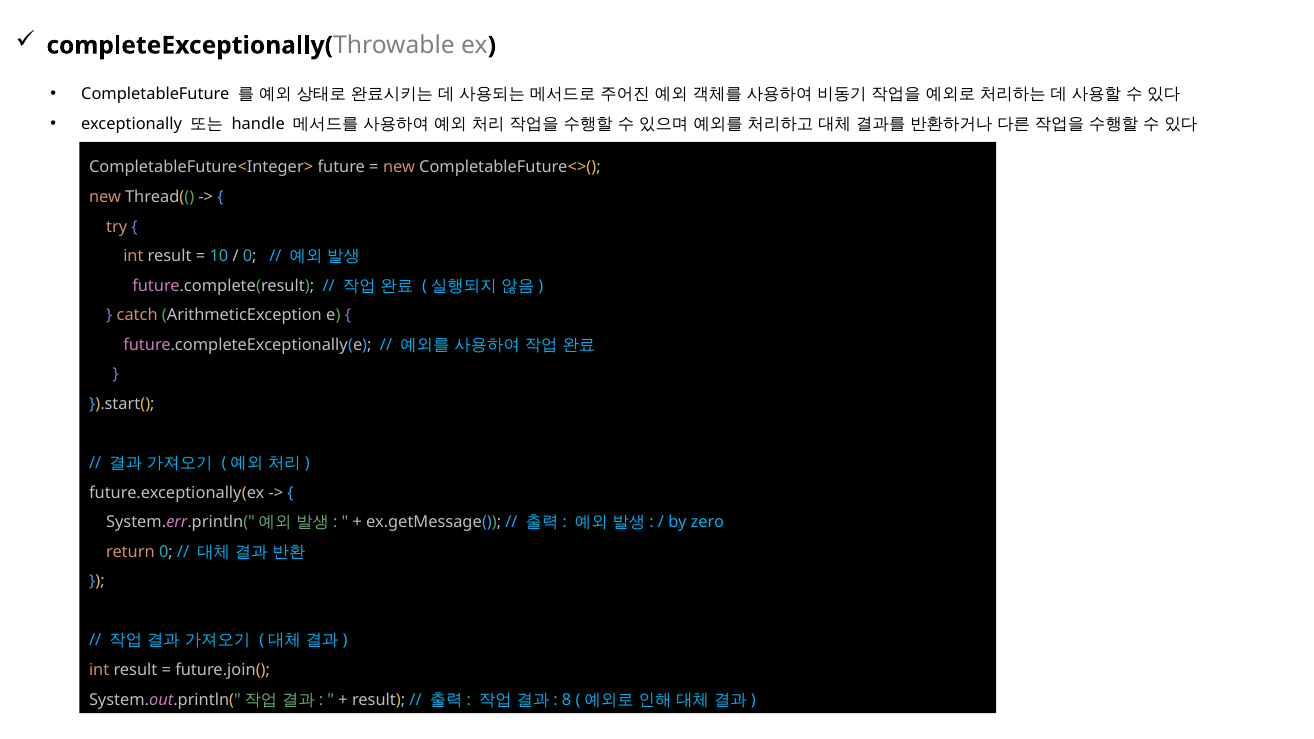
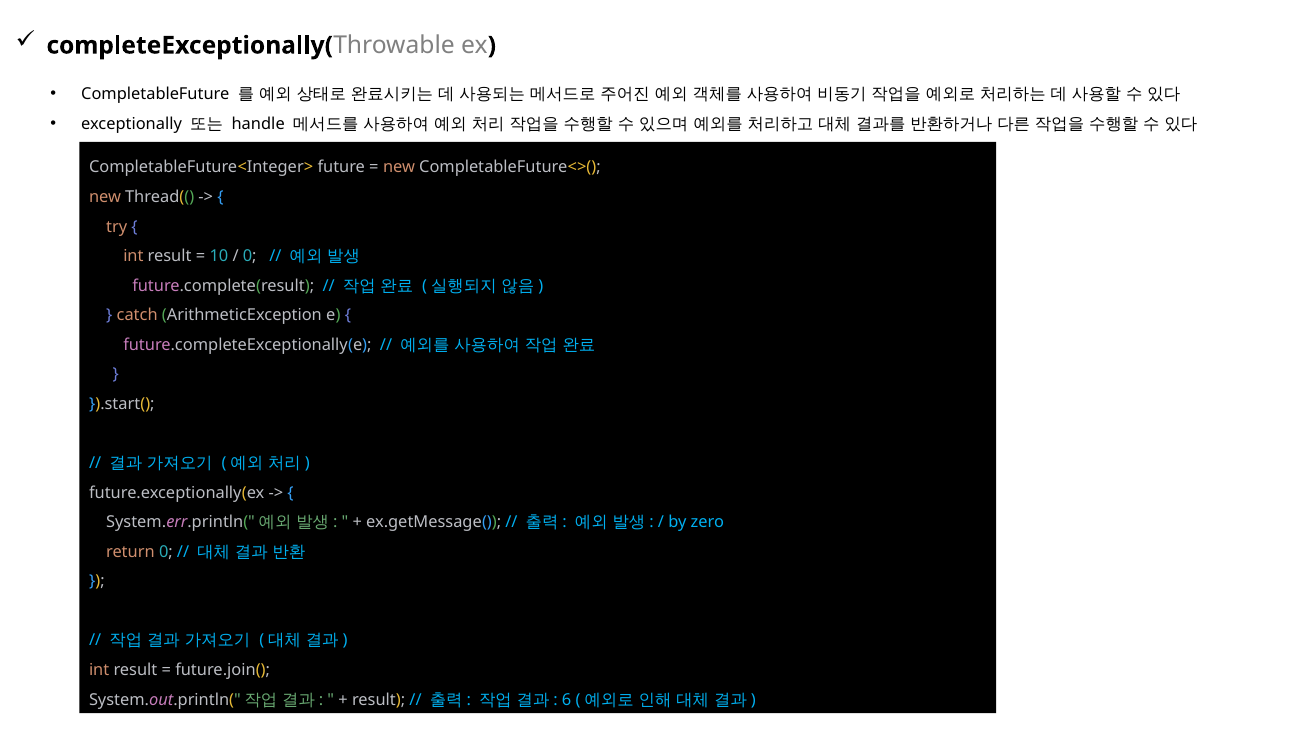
8: 8 -> 6 (567, 700)
